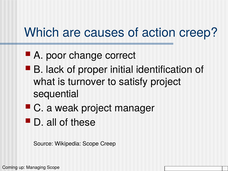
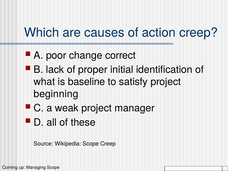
turnover: turnover -> baseline (87, 82)
sequential: sequential -> beginning (56, 94)
